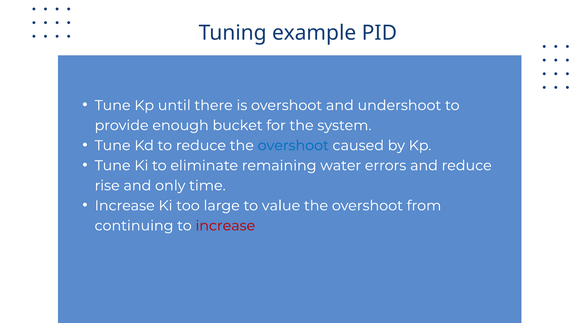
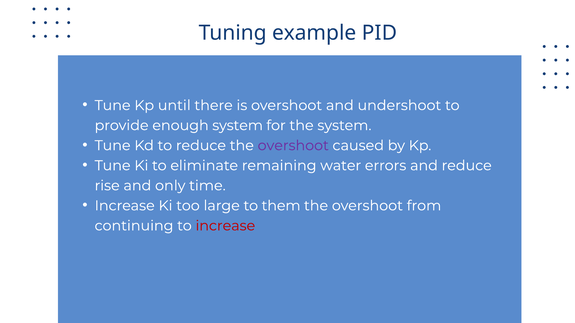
enough bucket: bucket -> system (238, 126)
overshoot colour: blue -> purple (293, 146)
value: value -> them (281, 206)
